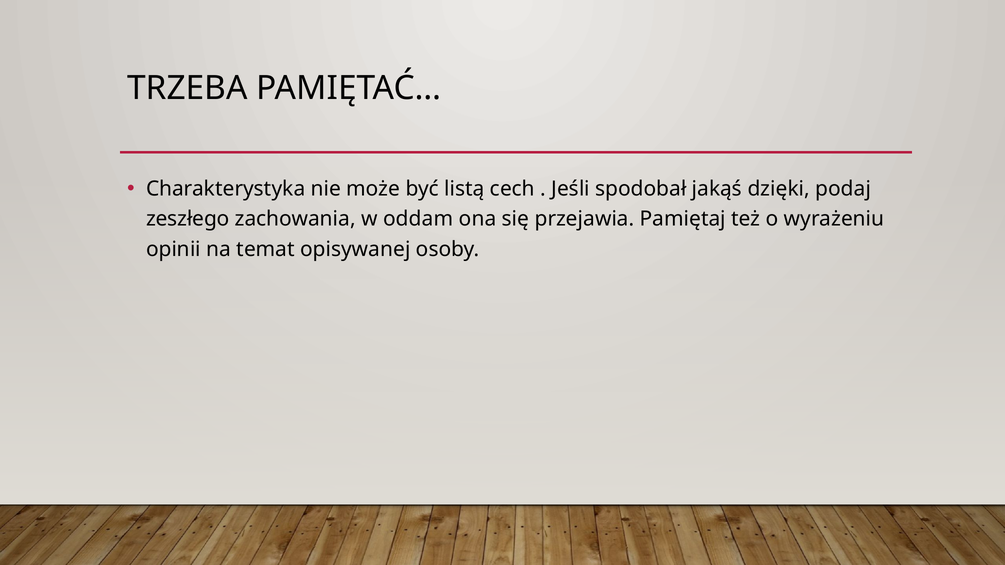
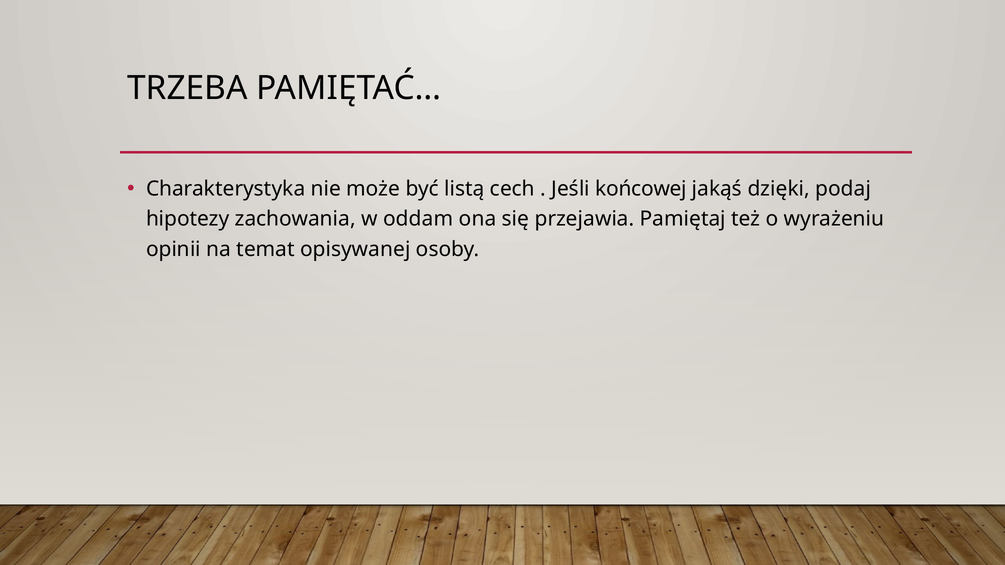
spodobał: spodobał -> końcowej (641, 189)
zeszłego: zeszłego -> hipotezy (188, 219)
